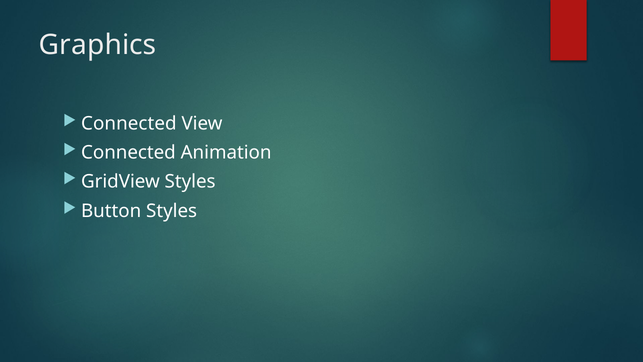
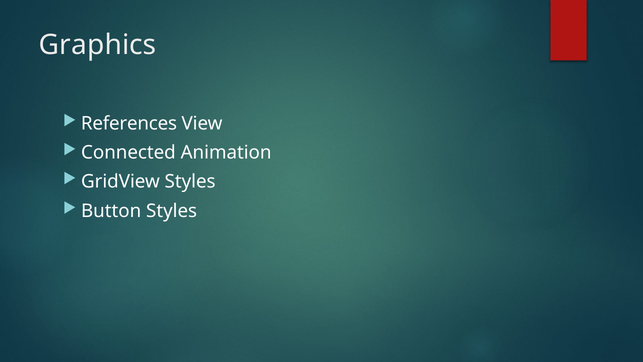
Connected: Connected -> References (129, 123)
